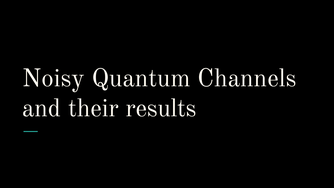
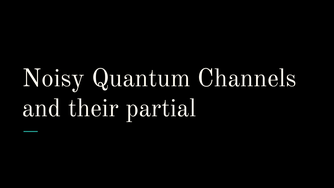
results: results -> partial (161, 108)
